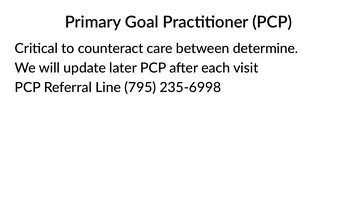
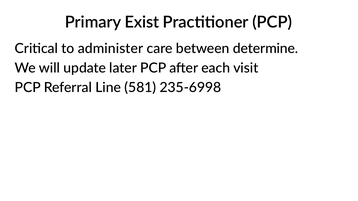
Goal: Goal -> Exist (142, 22)
counteract: counteract -> administer (110, 49)
795: 795 -> 581 (140, 88)
